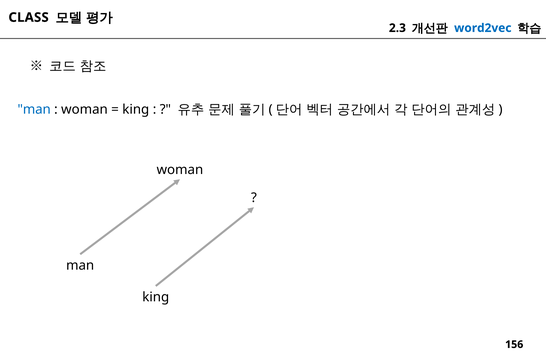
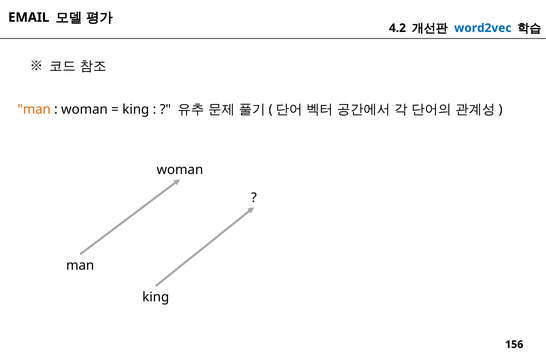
CLASS: CLASS -> EMAIL (29, 17)
2.3: 2.3 -> 4.2 (397, 28)
man colour: blue -> orange (34, 109)
